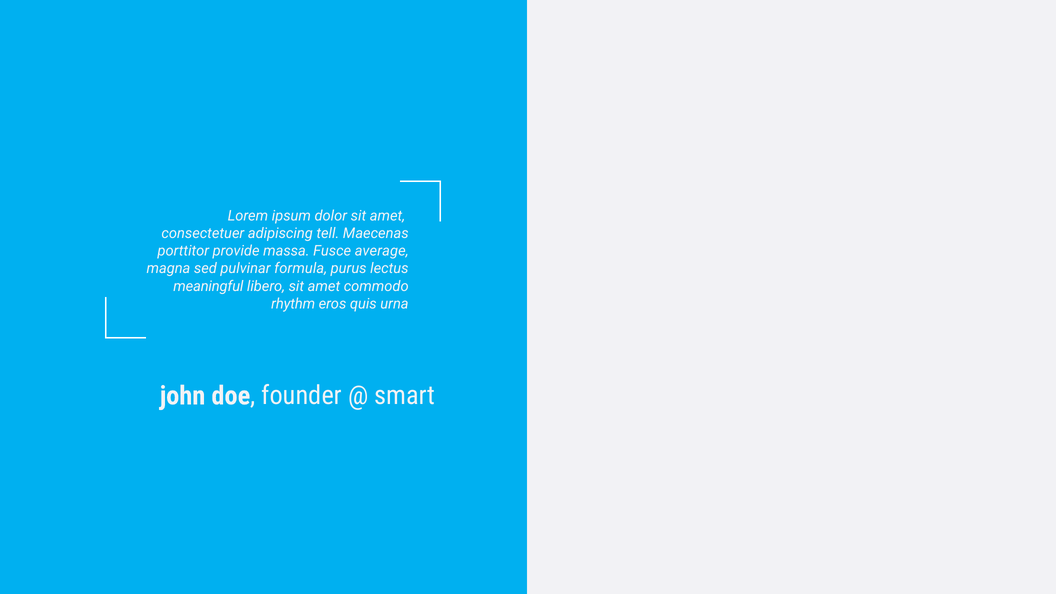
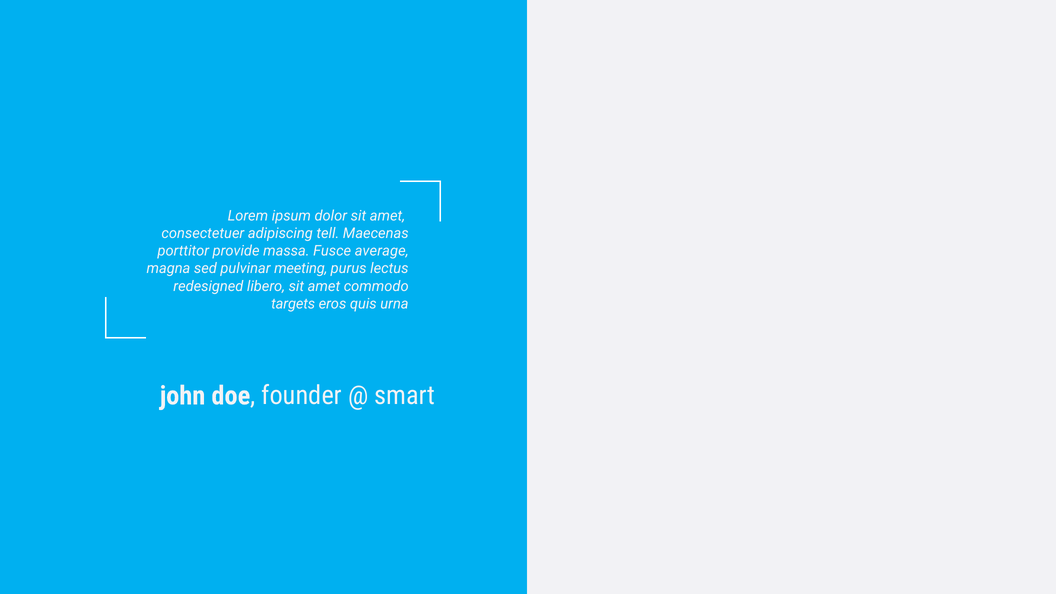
formula: formula -> meeting (301, 269)
meaningful: meaningful -> redesigned (208, 286)
rhythm: rhythm -> targets (293, 304)
